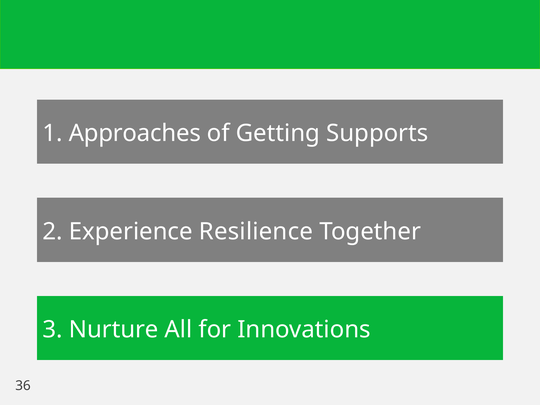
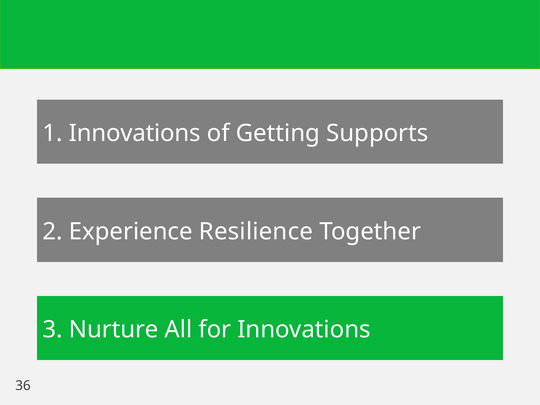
1 Approaches: Approaches -> Innovations (135, 133)
